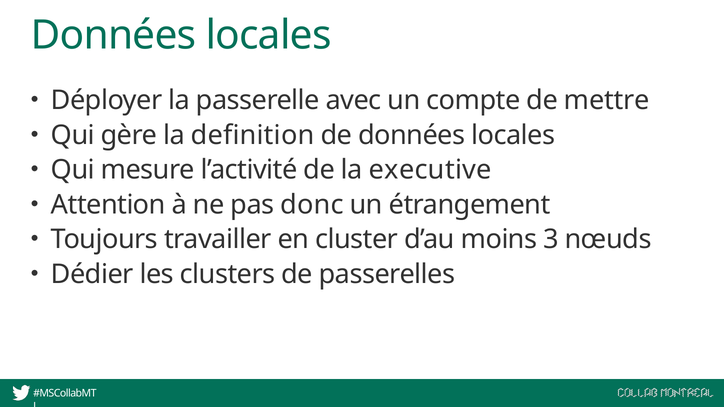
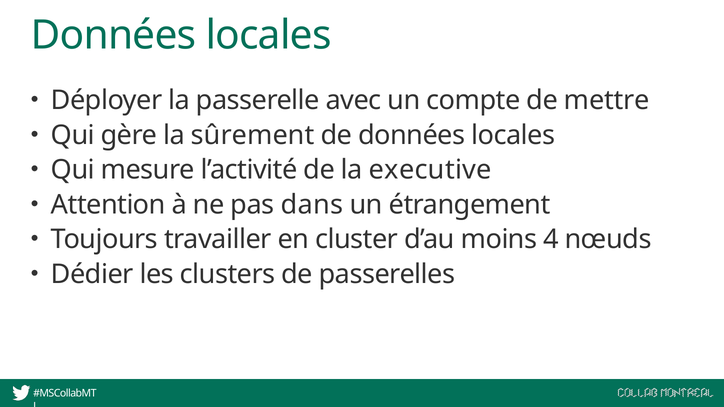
definition: definition -> sûrement (253, 135)
donc: donc -> dans (312, 205)
3: 3 -> 4 (551, 240)
